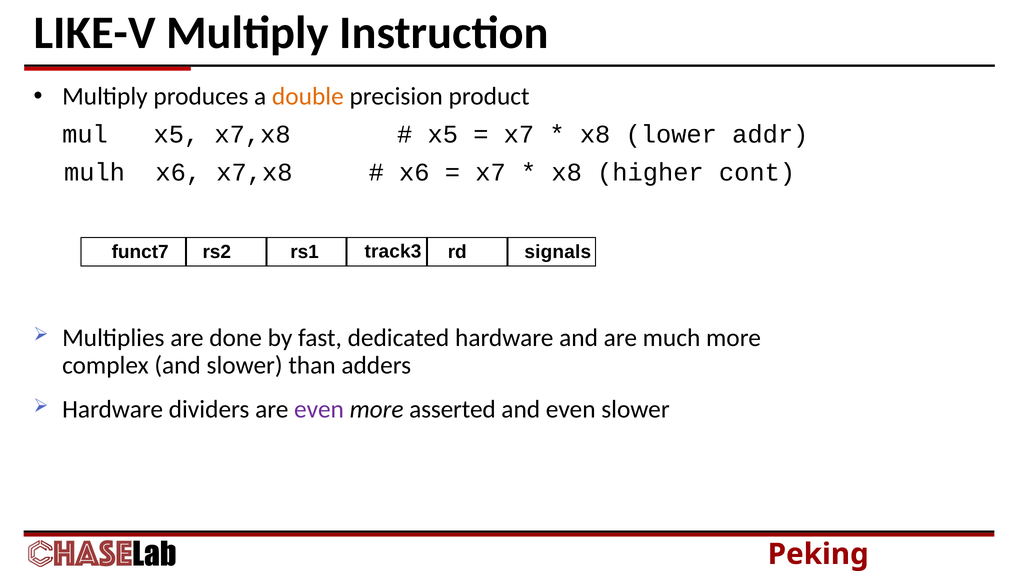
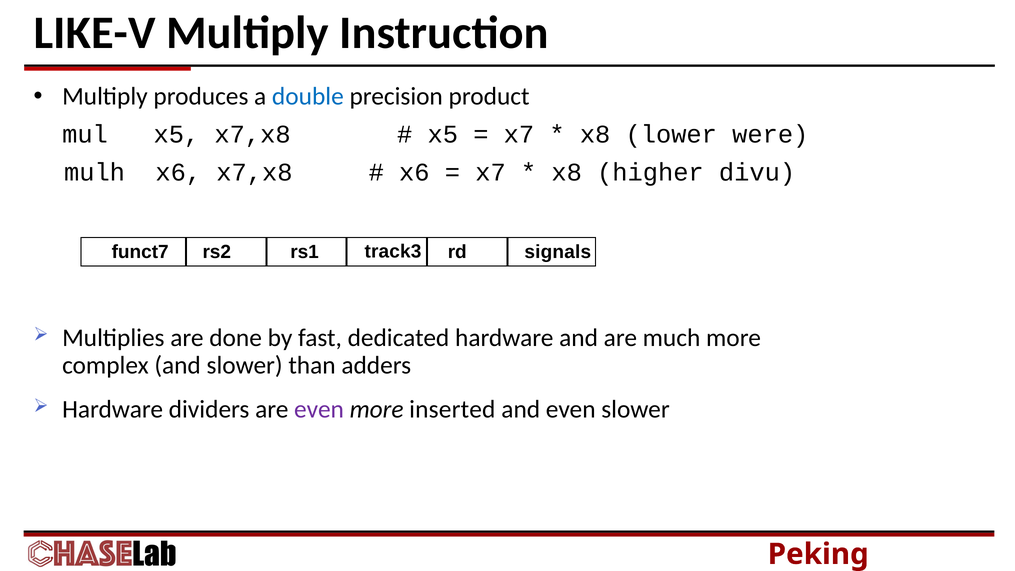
double colour: orange -> blue (308, 96)
addr: addr -> were (770, 134)
cont: cont -> divu (757, 172)
asserted: asserted -> inserted (452, 409)
